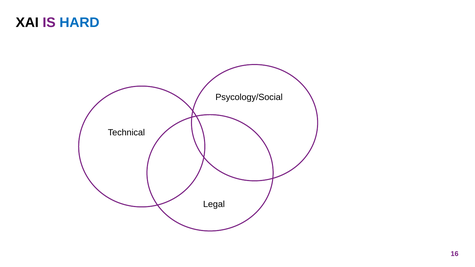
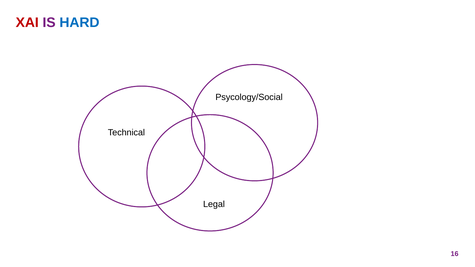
XAI colour: black -> red (27, 22)
